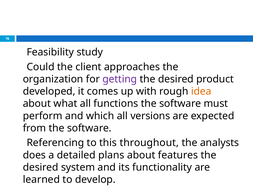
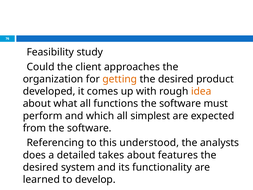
getting colour: purple -> orange (120, 79)
versions: versions -> simplest (150, 116)
throughout: throughout -> understood (149, 143)
plans: plans -> takes (111, 155)
